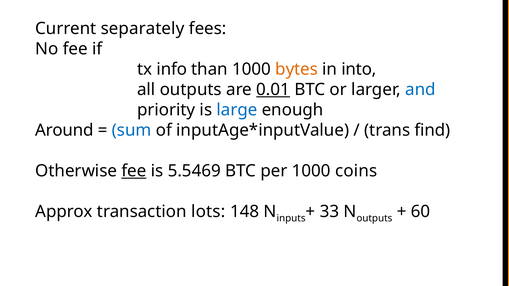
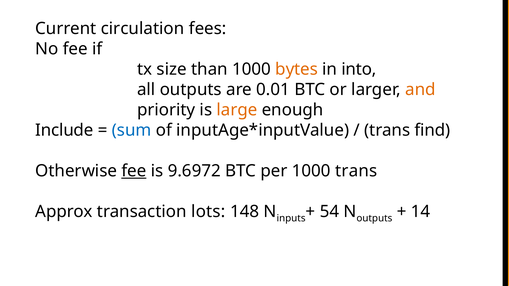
separately: separately -> circulation (143, 29)
info: info -> size (172, 69)
0.01 underline: present -> none (273, 90)
and colour: blue -> orange (420, 90)
large colour: blue -> orange (237, 110)
Around: Around -> Include (64, 130)
5.5469: 5.5469 -> 9.6972 (194, 171)
1000 coins: coins -> trans (356, 171)
33: 33 -> 54 (329, 212)
60: 60 -> 14 (421, 212)
